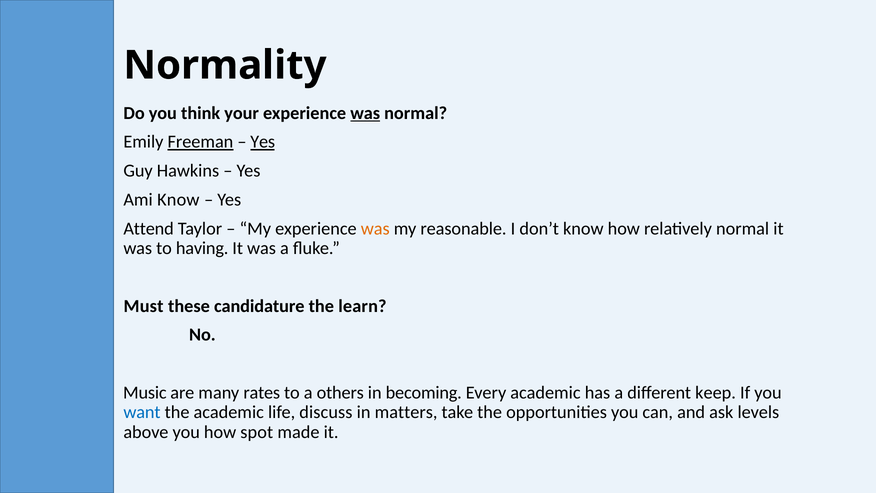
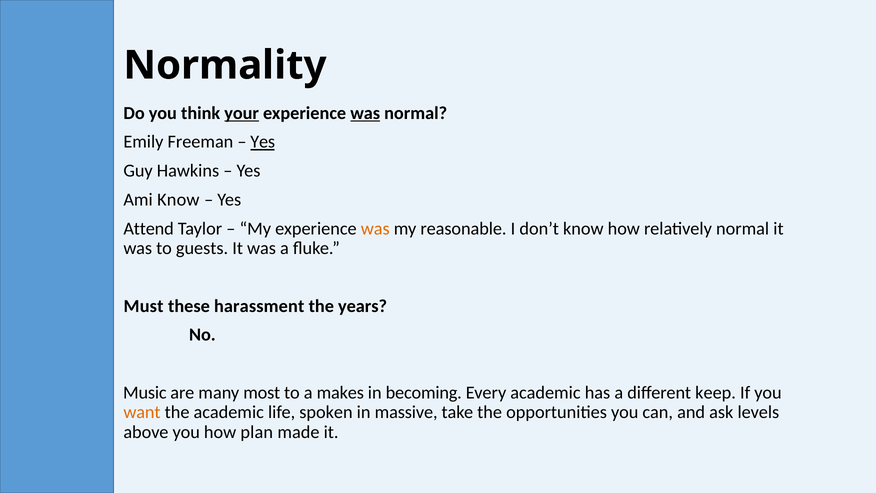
your underline: none -> present (242, 113)
Freeman underline: present -> none (200, 142)
having: having -> guests (202, 248)
candidature: candidature -> harassment (259, 306)
learn: learn -> years (363, 306)
rates: rates -> most (262, 393)
others: others -> makes (340, 393)
want colour: blue -> orange (142, 412)
discuss: discuss -> spoken (326, 412)
matters: matters -> massive (406, 412)
spot: spot -> plan (257, 432)
